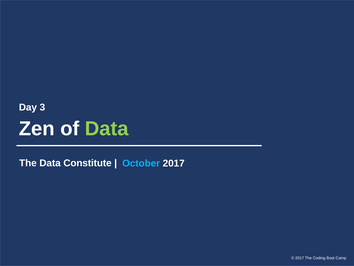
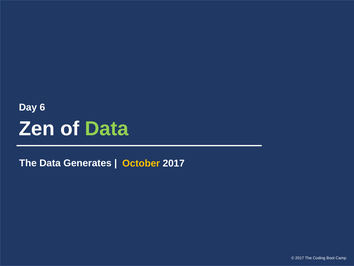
3: 3 -> 6 (42, 107)
Constitute: Constitute -> Generates (88, 163)
October colour: light blue -> yellow (141, 163)
